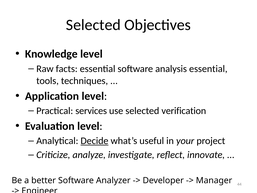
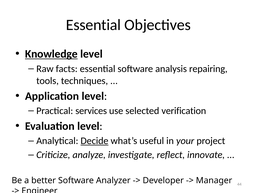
Selected: Selected -> Essential (93, 25)
Knowledge underline: none -> present (51, 54)
analysis essential: essential -> repairing (208, 69)
